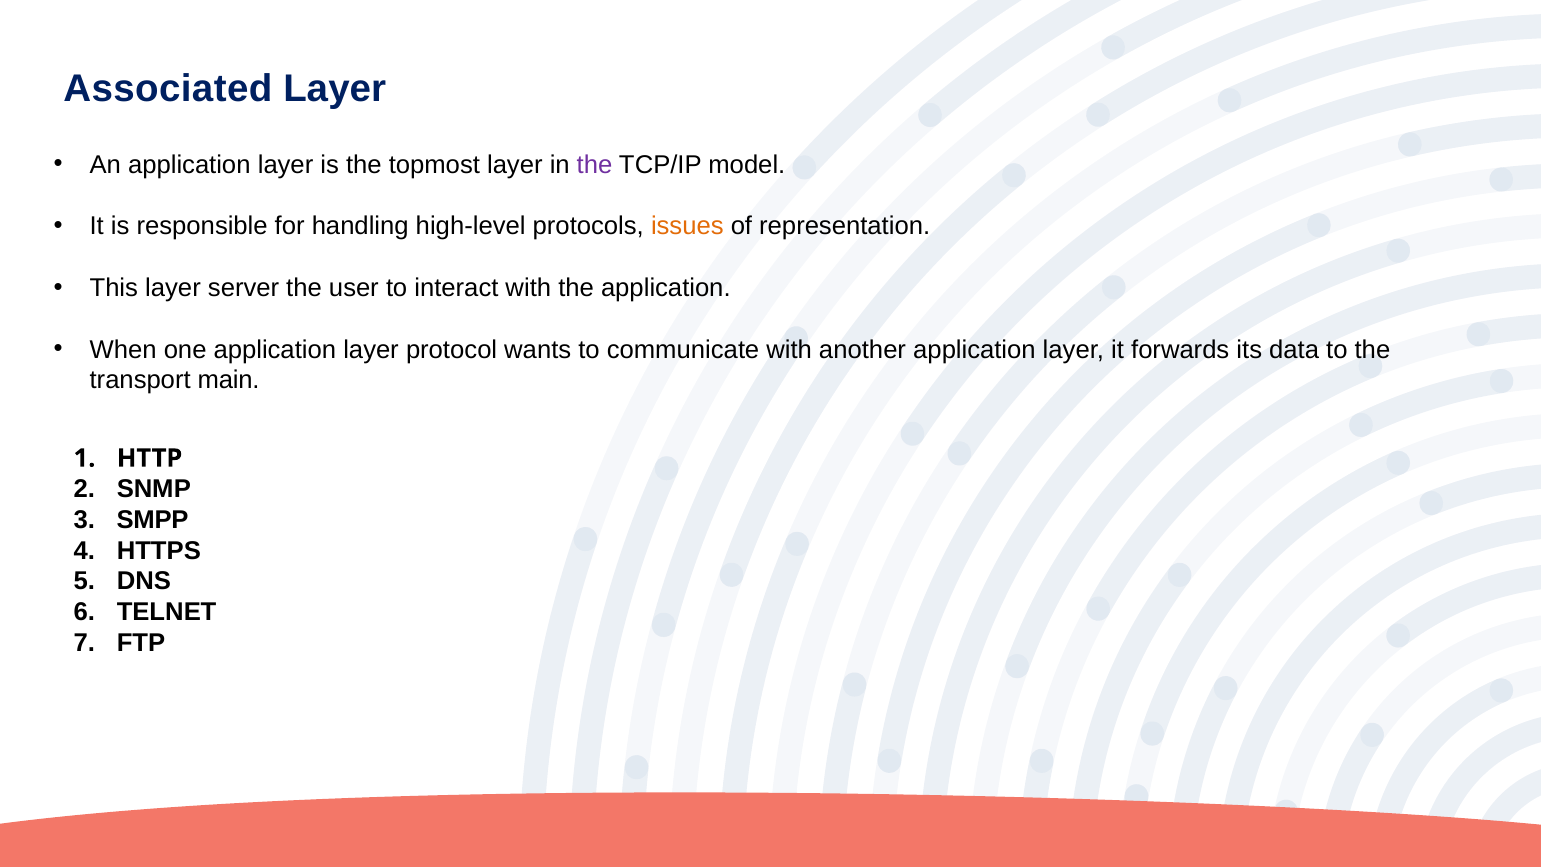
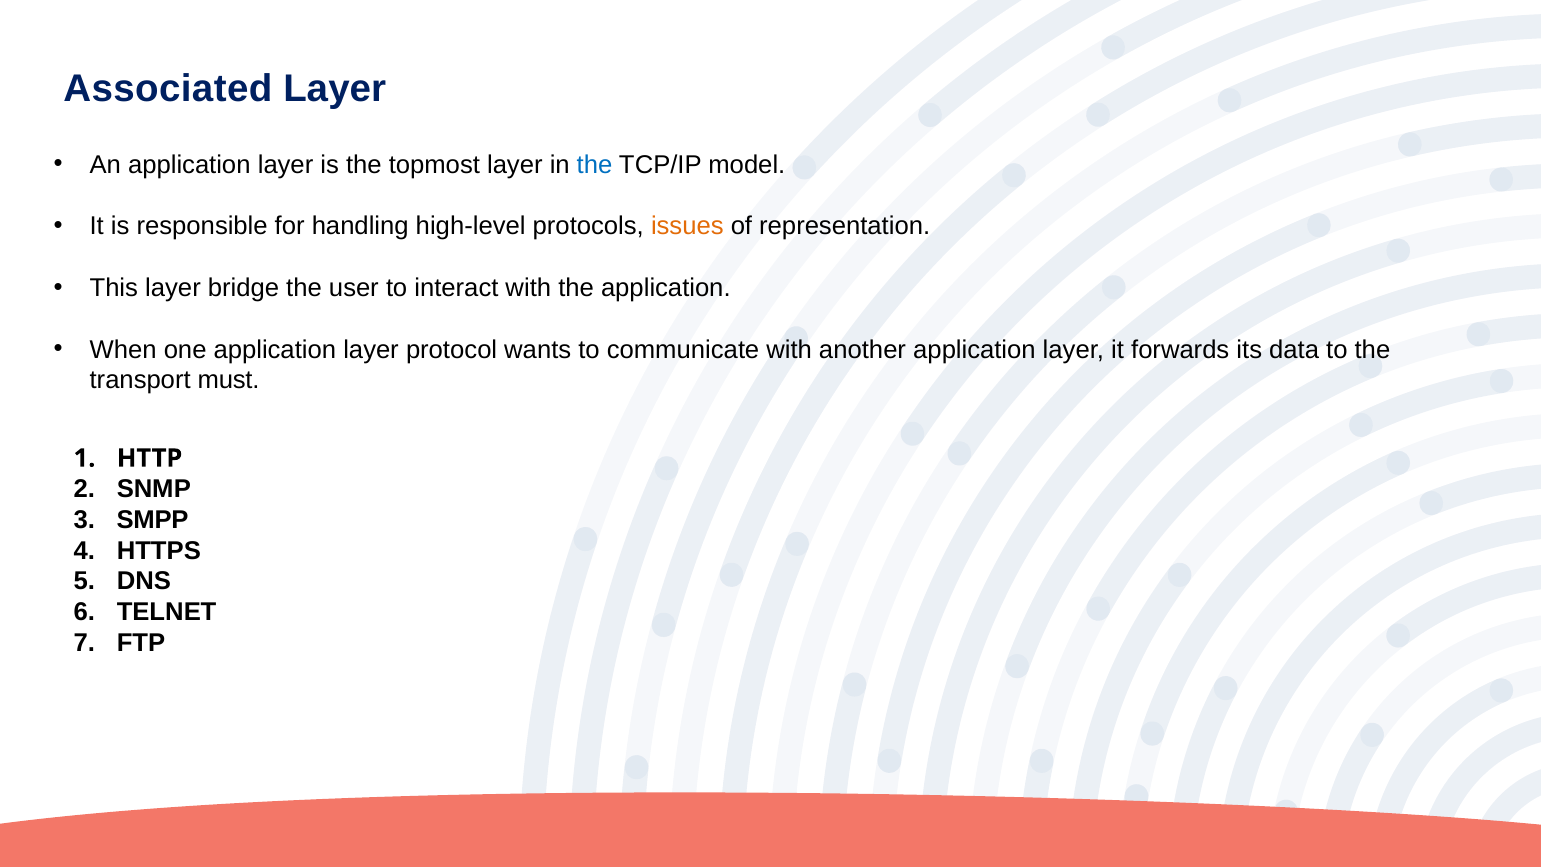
the colour: purple -> blue (595, 165)
server: server -> bridge (244, 288)
main: main -> must (229, 380)
